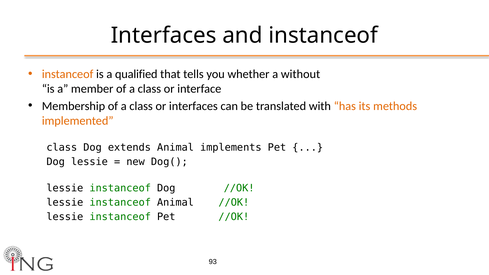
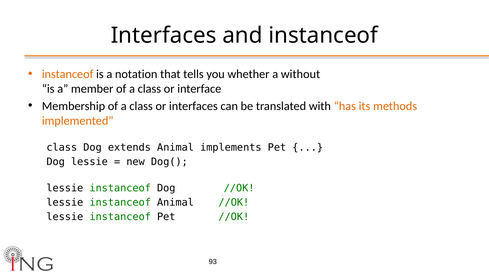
qualified: qualified -> notation (136, 74)
